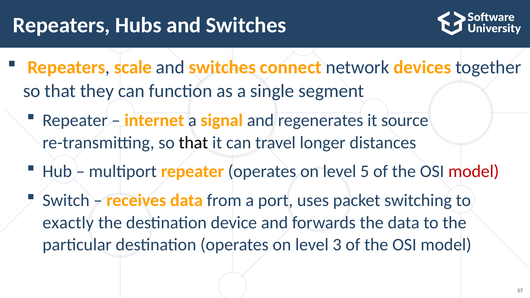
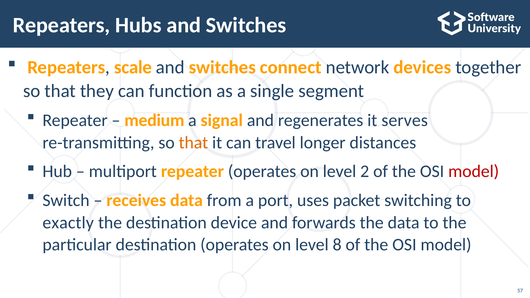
internet: internet -> medium (154, 120)
source: source -> serves (405, 120)
that colour: black -> orange (193, 143)
5: 5 -> 2 (365, 171)
3: 3 -> 8 (337, 245)
